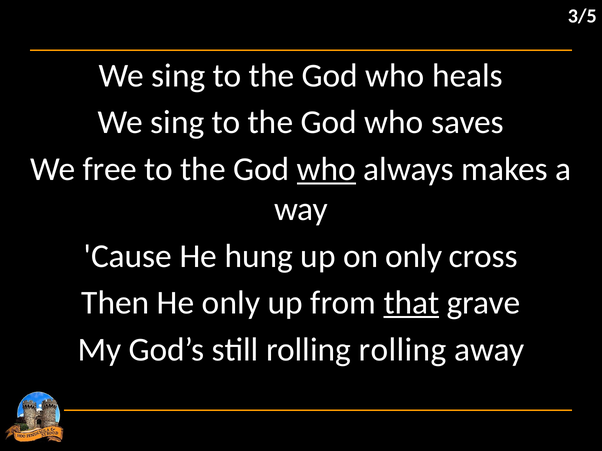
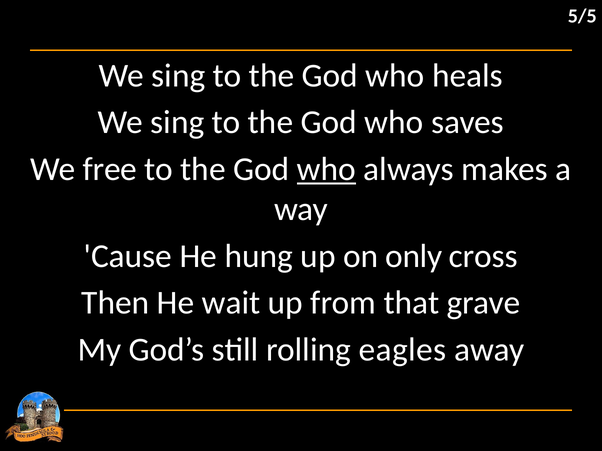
3/5: 3/5 -> 5/5 (582, 16)
He only: only -> wait (231, 303)
that underline: present -> none (411, 303)
rolling rolling: rolling -> eagles (403, 350)
